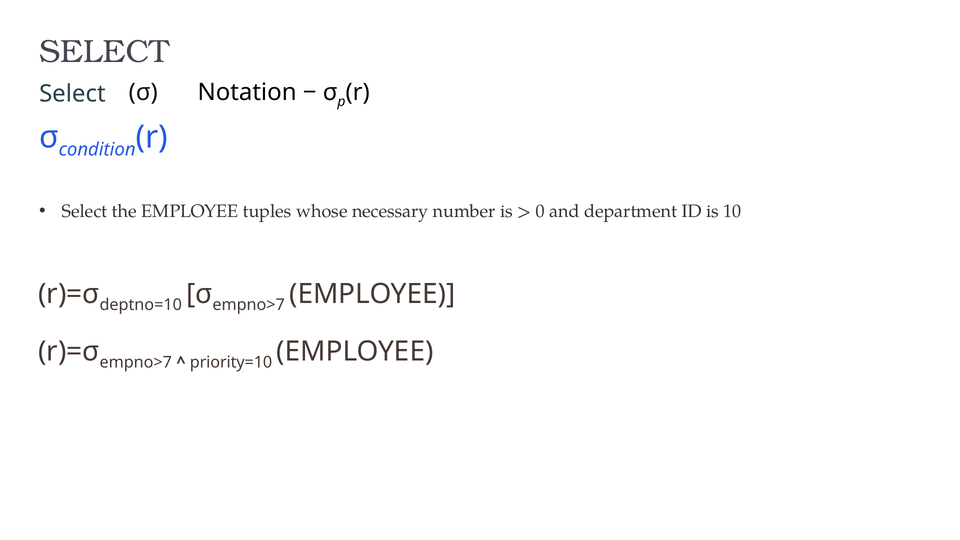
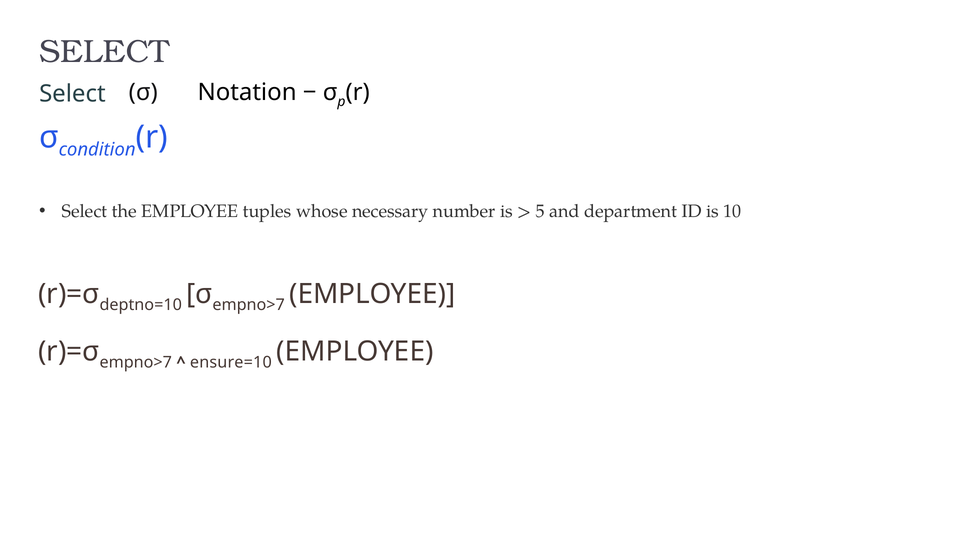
0: 0 -> 5 (540, 211)
priority=10: priority=10 -> ensure=10 (231, 362)
